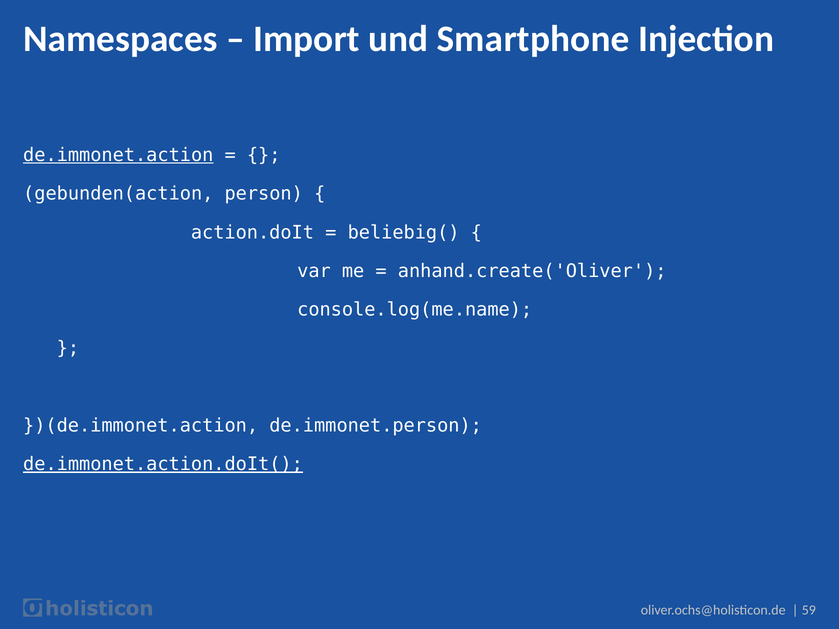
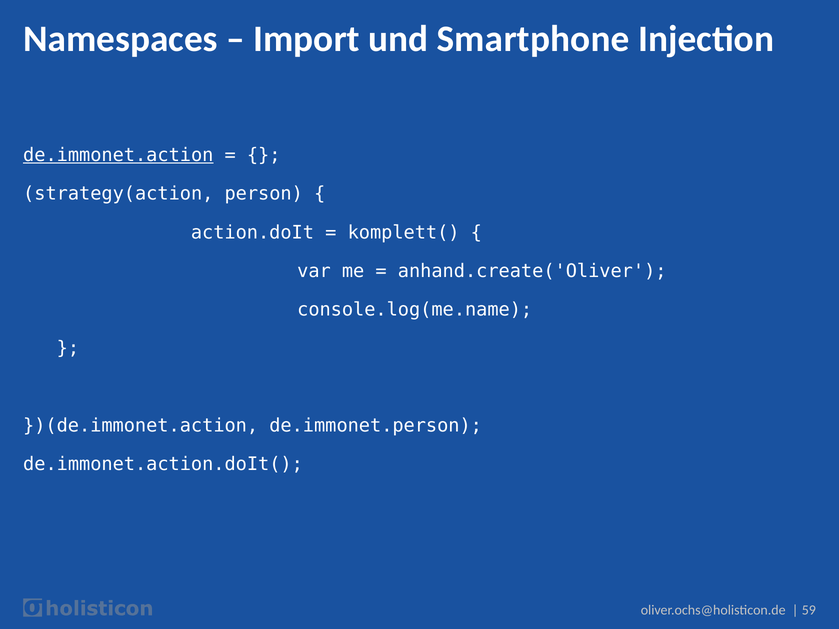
gebunden(action: gebunden(action -> strategy(action (118, 194)
beliebig(: beliebig( -> komplett( (404, 233)
de.immonet.action.doIt( underline: present -> none (163, 464)
